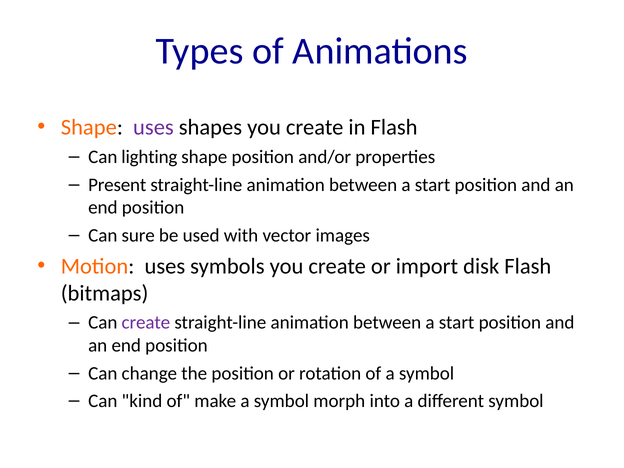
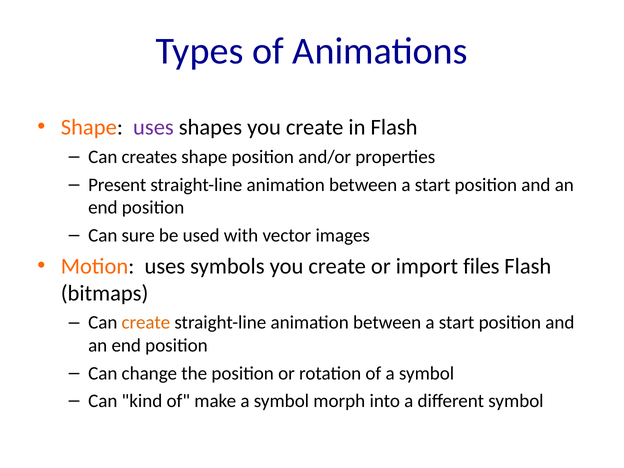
lighting: lighting -> creates (149, 157)
disk: disk -> files (481, 266)
create colour: purple -> orange (146, 323)
